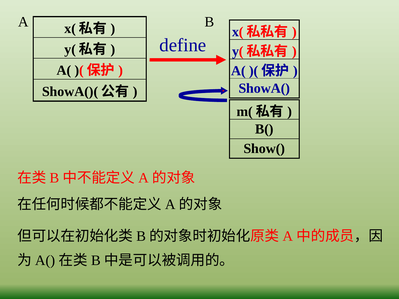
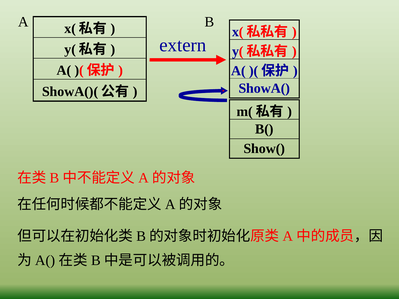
define: define -> extern (183, 45)
